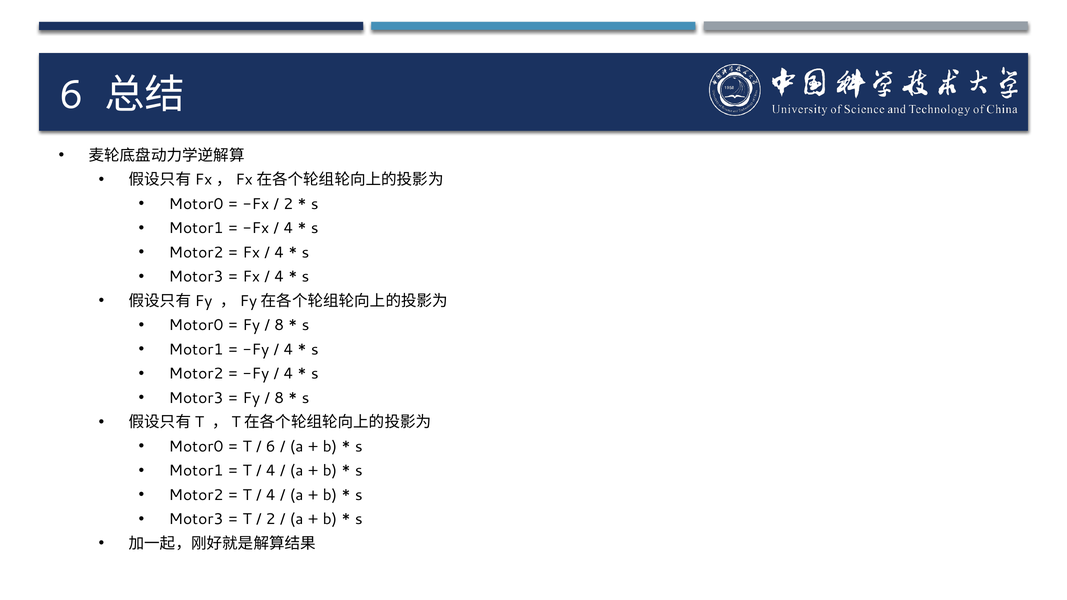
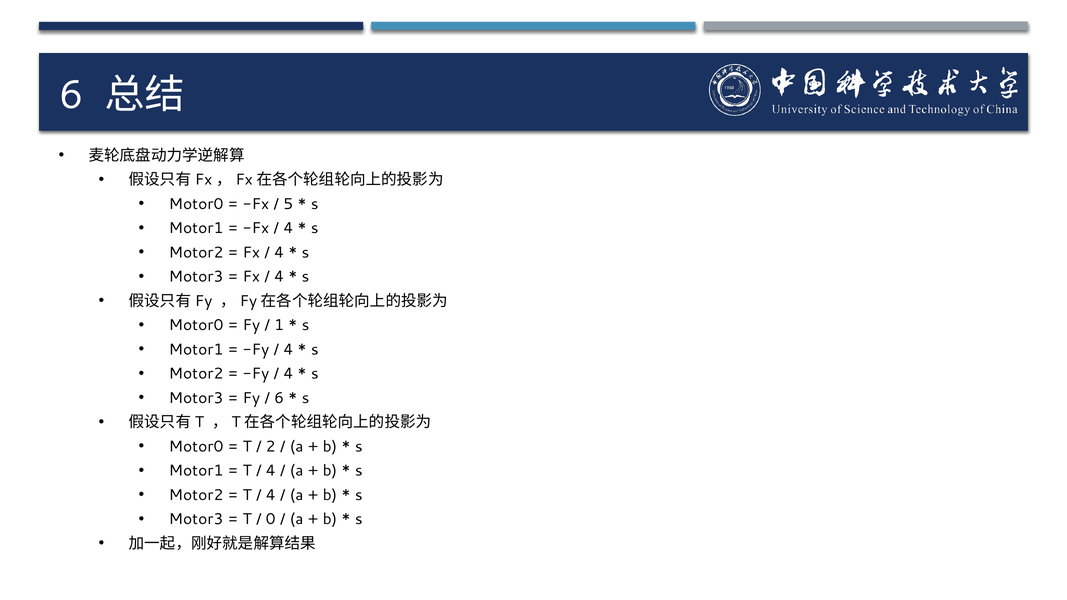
2: 2 -> 5 (288, 204)
8: 8 -> 1 (279, 325)
8: 8 -> 6 (279, 398)
6: 6 -> 2 (271, 447)
2: 2 -> 0 (271, 519)
